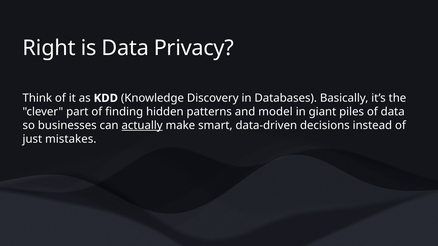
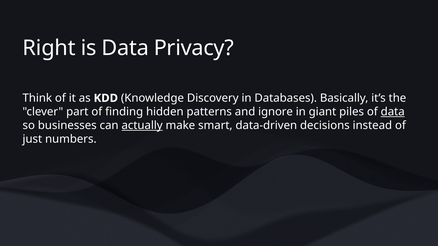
model: model -> ignore (276, 112)
data underline: none -> present (393, 112)
mistakes: mistakes -> numbers (71, 139)
